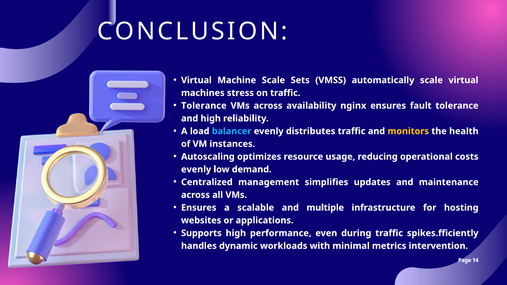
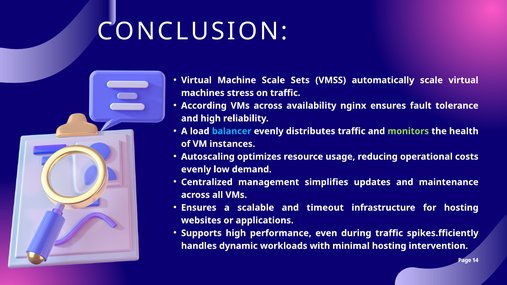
Tolerance: Tolerance -> According (204, 106)
monitors colour: yellow -> light green (408, 131)
multiple: multiple -> timeout (325, 208)
minimal metrics: metrics -> hosting (389, 246)
